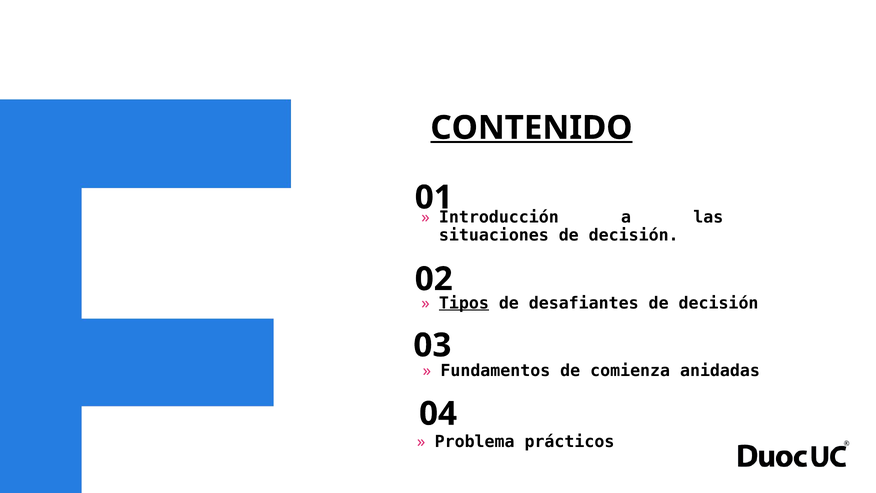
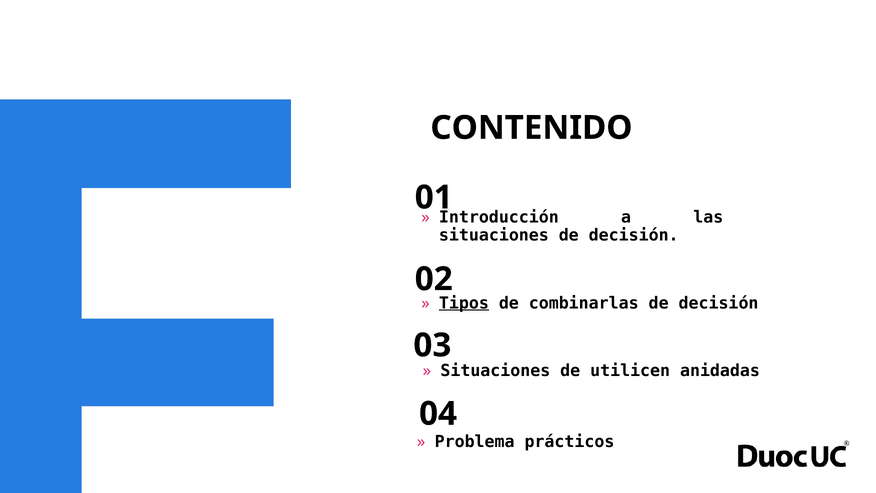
CONTENIDO underline: present -> none (531, 128)
desafiantes: desafiantes -> combinarlas (584, 303)
Fundamentos: Fundamentos -> Situaciones (495, 370)
comienza: comienza -> utilicen (630, 370)
